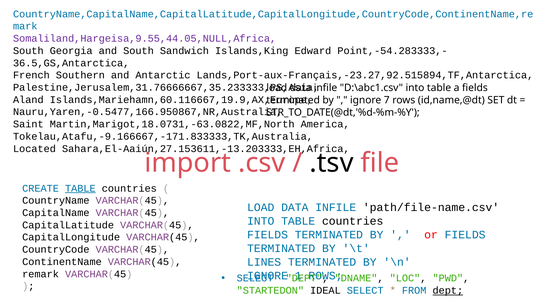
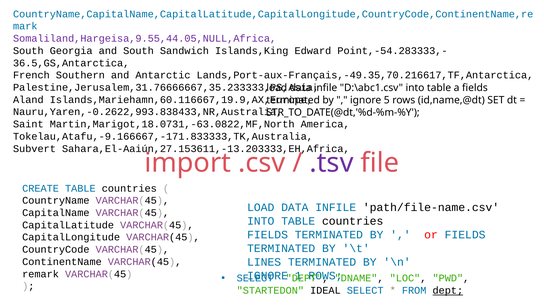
Lands,Port-aux-Français,-23.27,92.515894,TF,Antarctica: Lands,Port-aux-Français,-23.27,92.515894,TF,Antarctica -> Lands,Port-aux-Français,-49.35,70.216617,TF,Antarctica (365, 75)
7: 7 -> 5 (387, 100)
Nauru,Yaren,-0.5477,166.950867,NR,Australia: Nauru,Yaren,-0.5477,166.950867,NR,Australia -> Nauru,Yaren,-0.2622,993.838433,NR,Australia (148, 112)
Located: Located -> Subvert (34, 149)
.tsv colour: black -> purple (332, 163)
TABLE underline: present -> none (80, 188)
